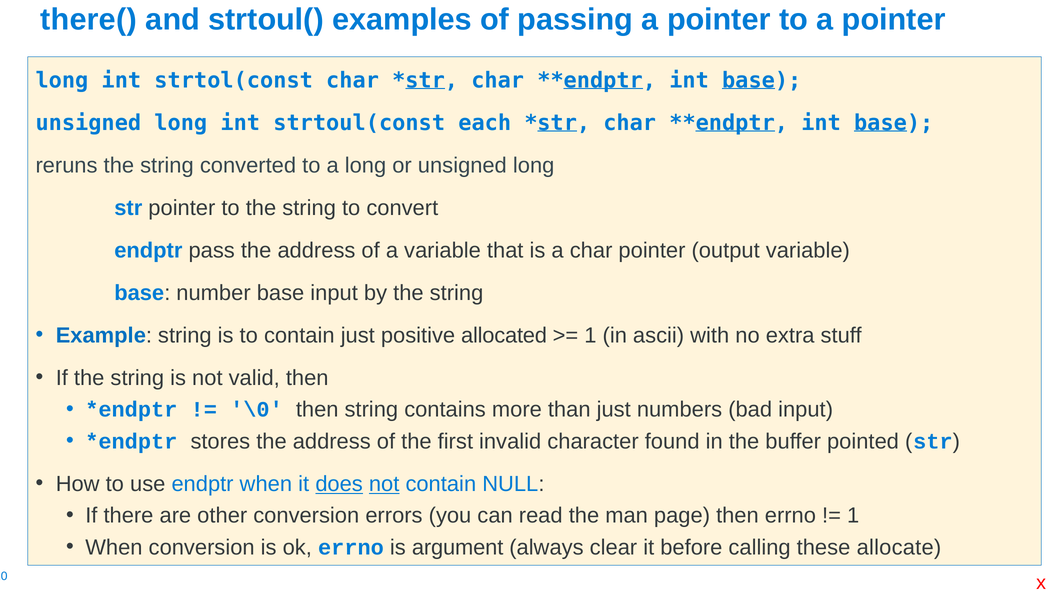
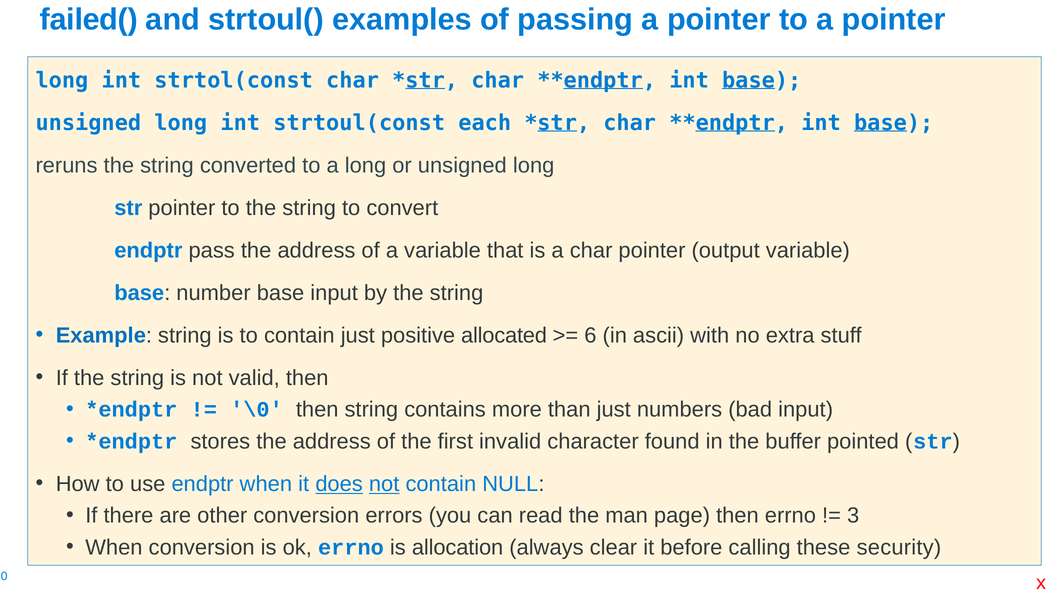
there(: there( -> failed( (89, 20)
1: 1 -> 6 (590, 335)
1: 1 -> 3 (853, 516)
argument: argument -> allocation (458, 547)
allocate: allocate -> security (899, 547)
